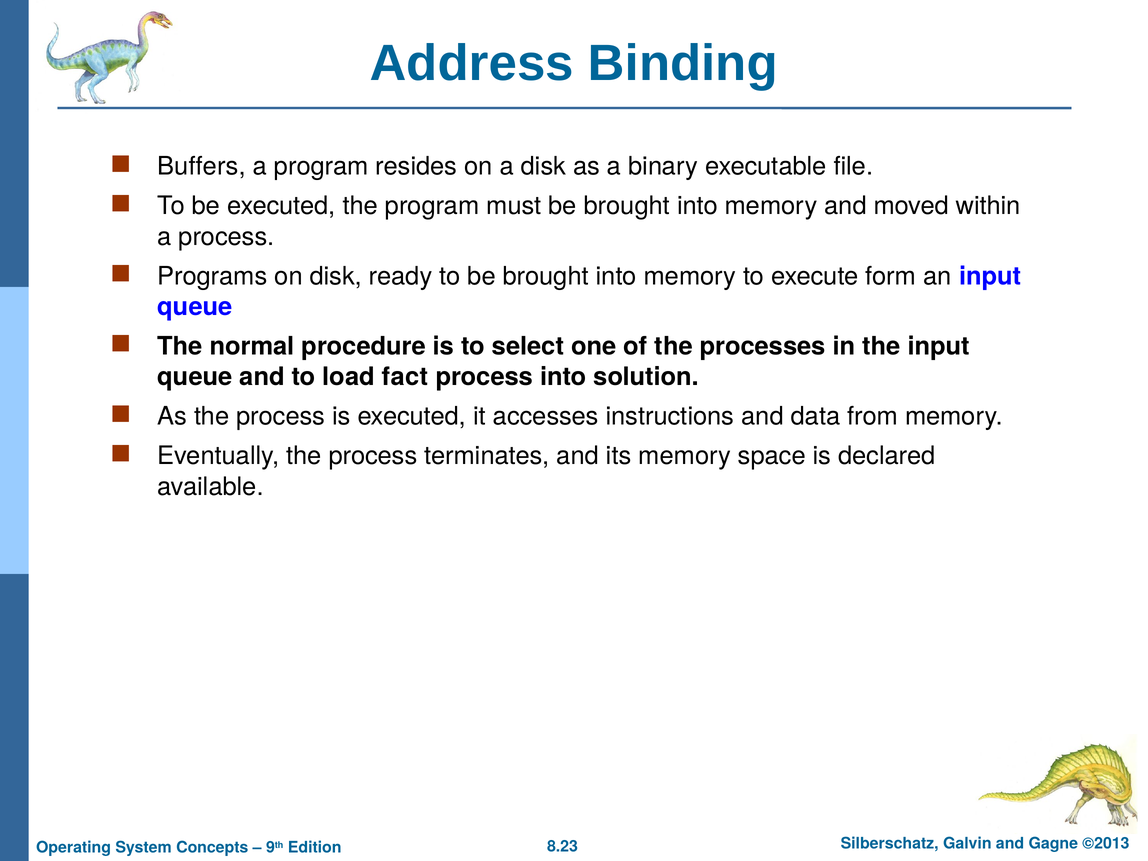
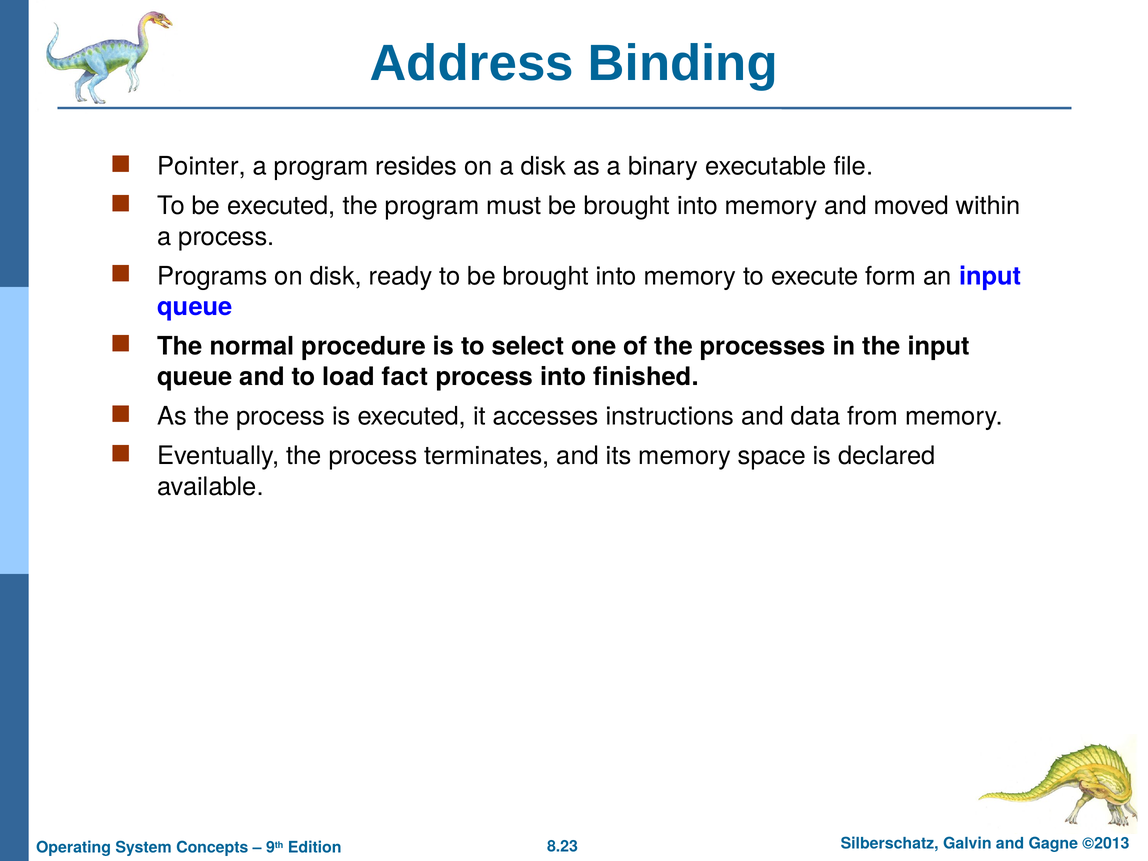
Buffers: Buffers -> Pointer (202, 167)
solution: solution -> finished (646, 377)
